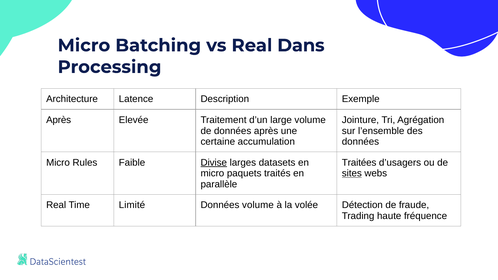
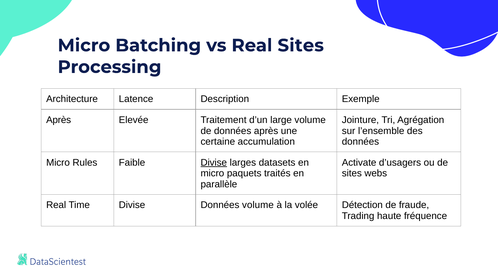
Real Dans: Dans -> Sites (301, 45)
Traitées: Traitées -> Activate (359, 163)
sites underline: present -> none (352, 173)
Time Limité: Limité -> Divise (132, 205)
